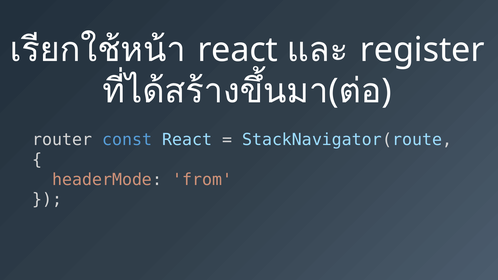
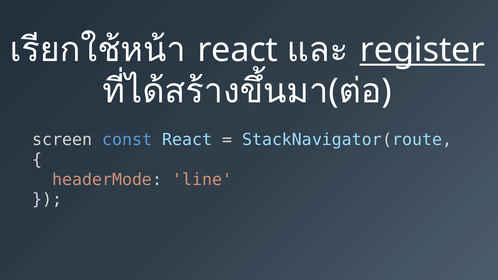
register underline: none -> present (422, 50)
router: router -> screen (62, 140)
from: from -> line (202, 180)
